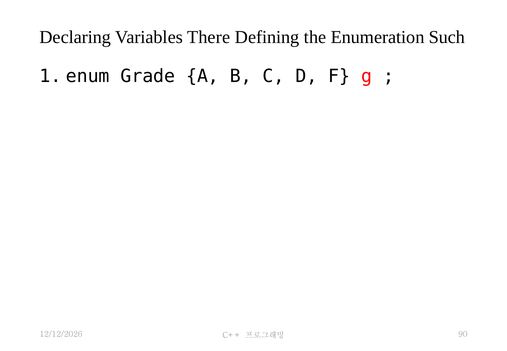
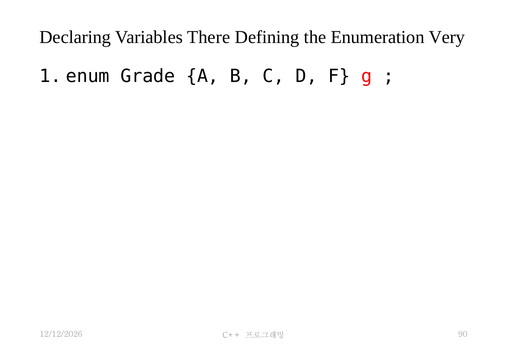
Such: Such -> Very (447, 37)
